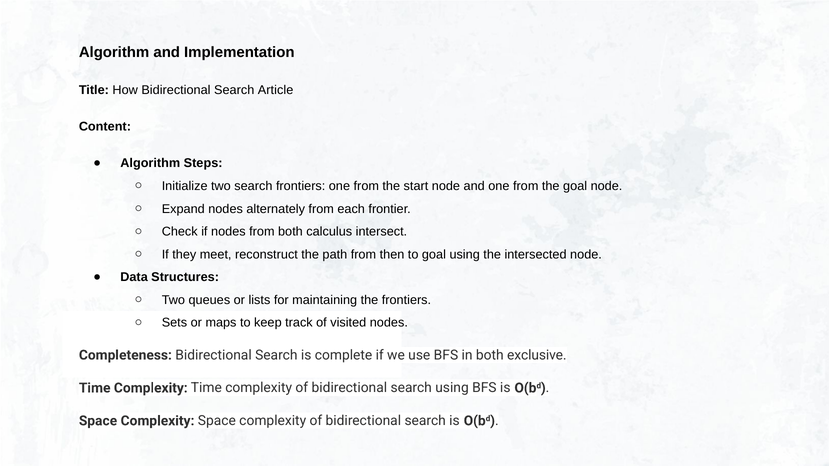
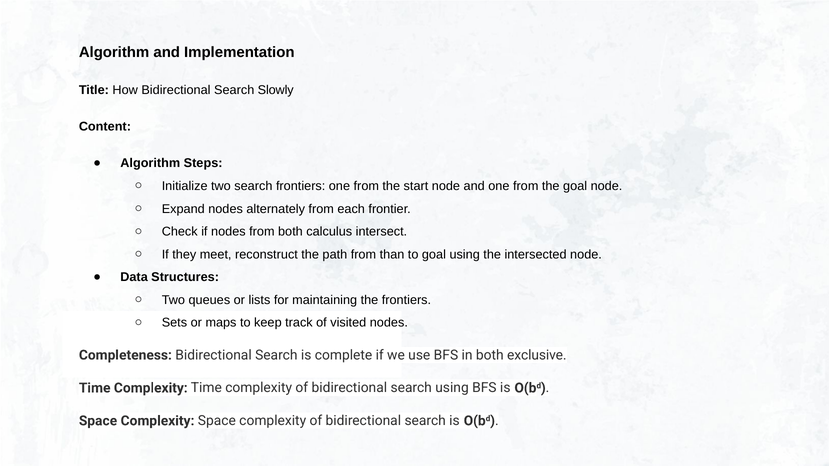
Article: Article -> Slowly (276, 90)
then: then -> than (392, 255)
